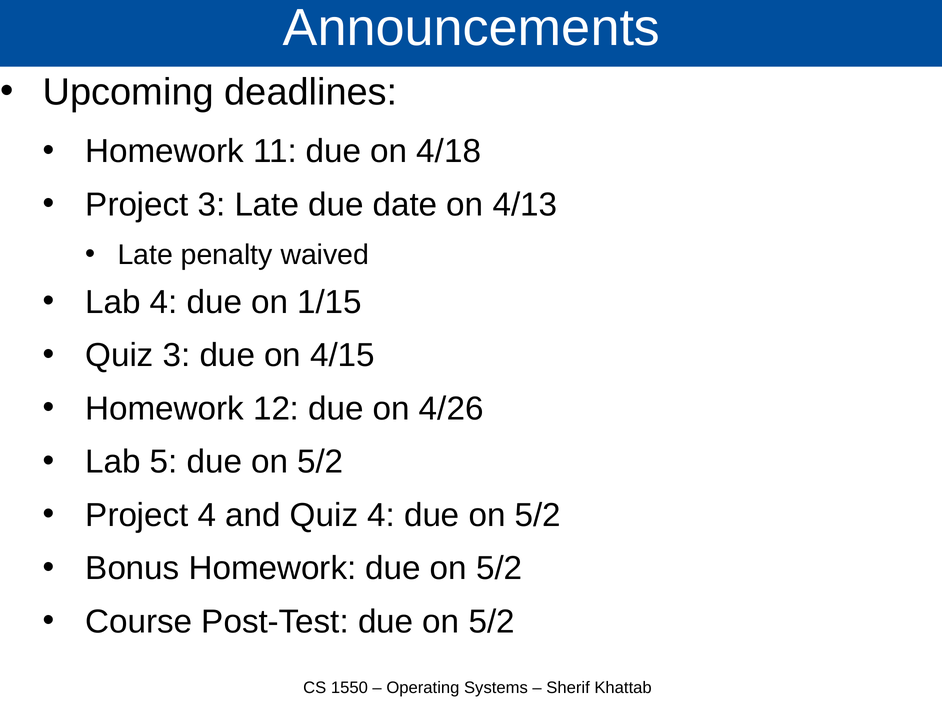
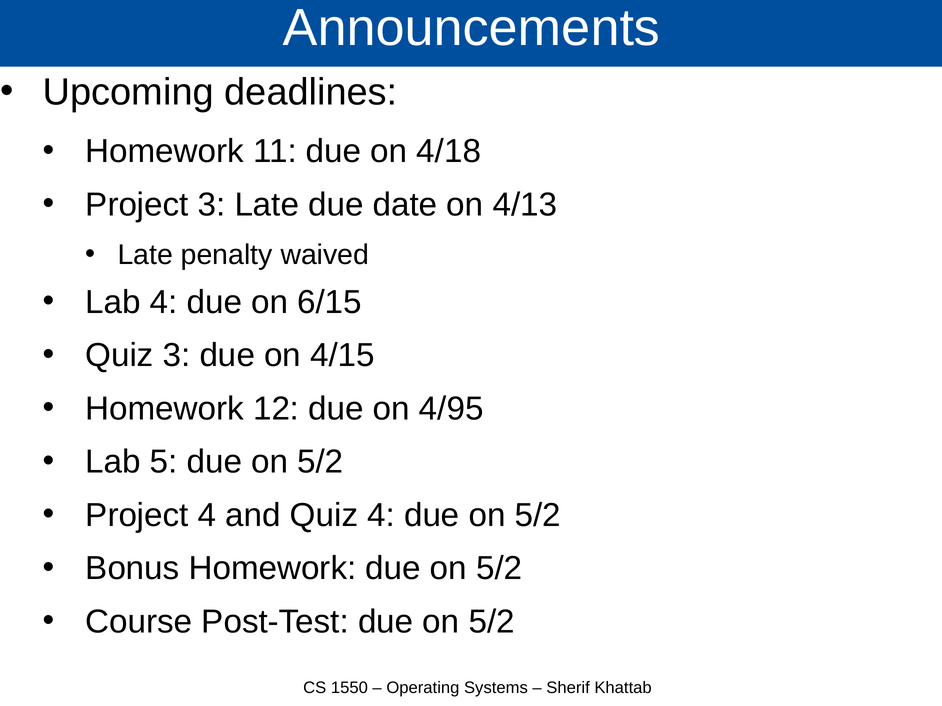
1/15: 1/15 -> 6/15 (330, 302)
4/26: 4/26 -> 4/95 (451, 409)
